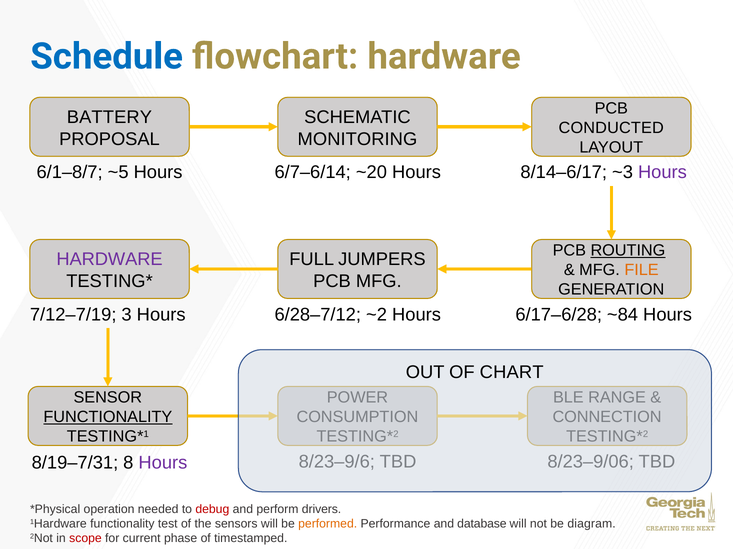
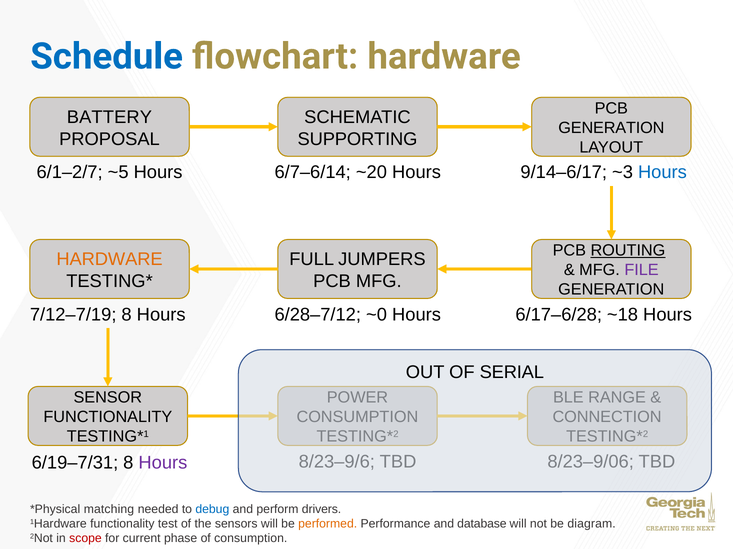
CONDUCTED: CONDUCTED -> GENERATION (611, 128)
MONITORING: MONITORING -> SUPPORTING (358, 139)
6/1–8/7: 6/1–8/7 -> 6/1–2/7 (70, 172)
8/14–6/17: 8/14–6/17 -> 9/14–6/17 (564, 172)
Hours colour: purple -> blue (662, 172)
HARDWARE colour: purple -> orange (110, 260)
FILE colour: orange -> purple (642, 270)
7/12–7/19 3: 3 -> 8 (127, 315)
~2: ~2 -> ~0 (377, 315)
~84: ~84 -> ~18 (623, 315)
CHART: CHART -> SERIAL (512, 373)
FUNCTIONALITY underline: present -> none (108, 418)
8/19–7/31: 8/19–7/31 -> 6/19–7/31 (75, 464)
operation: operation -> matching (109, 510)
debug colour: red -> blue (212, 510)
of timestamped: timestamped -> consumption (251, 539)
